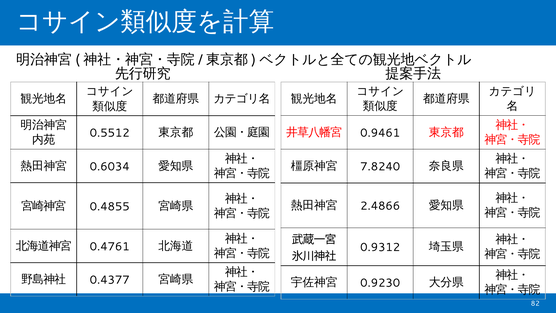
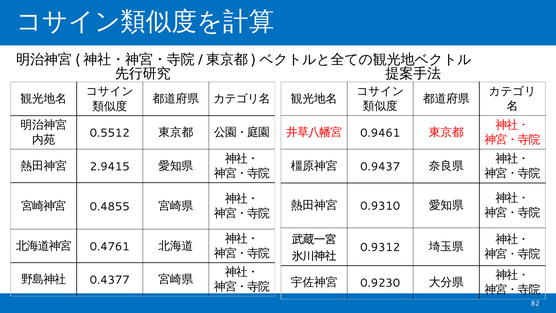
0.6034: 0.6034 -> 2.9415 (110, 166)
7.8240: 7.8240 -> 0.9437 (380, 167)
2.4866: 2.4866 -> 0.9310 (380, 206)
